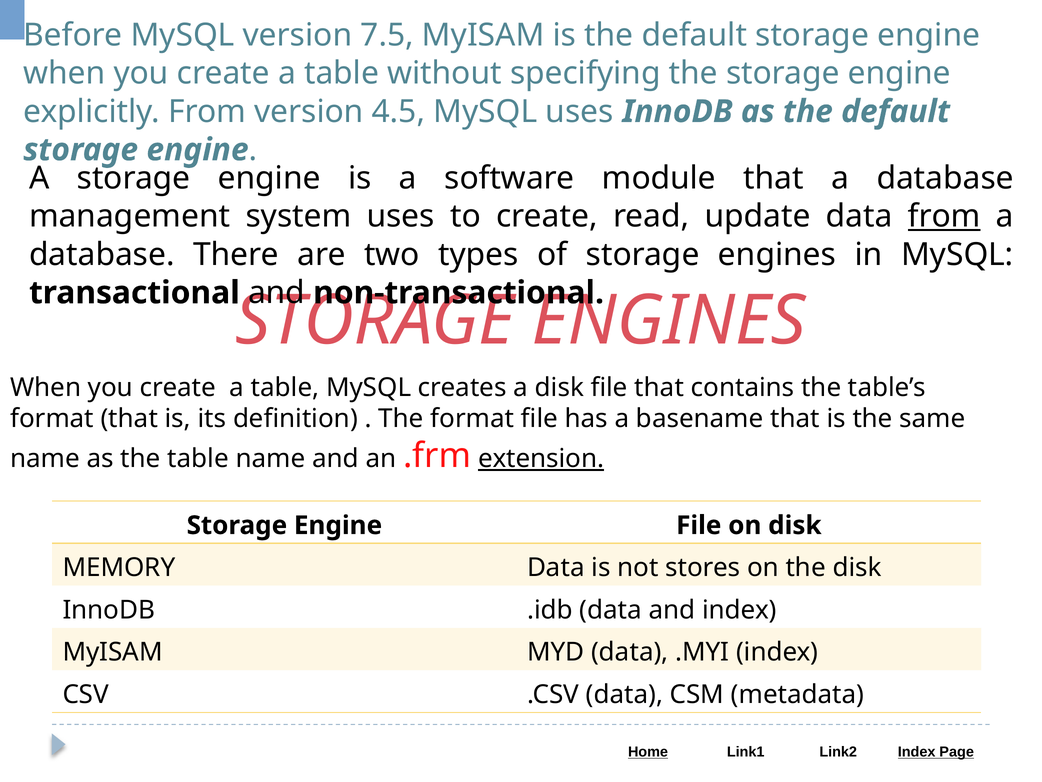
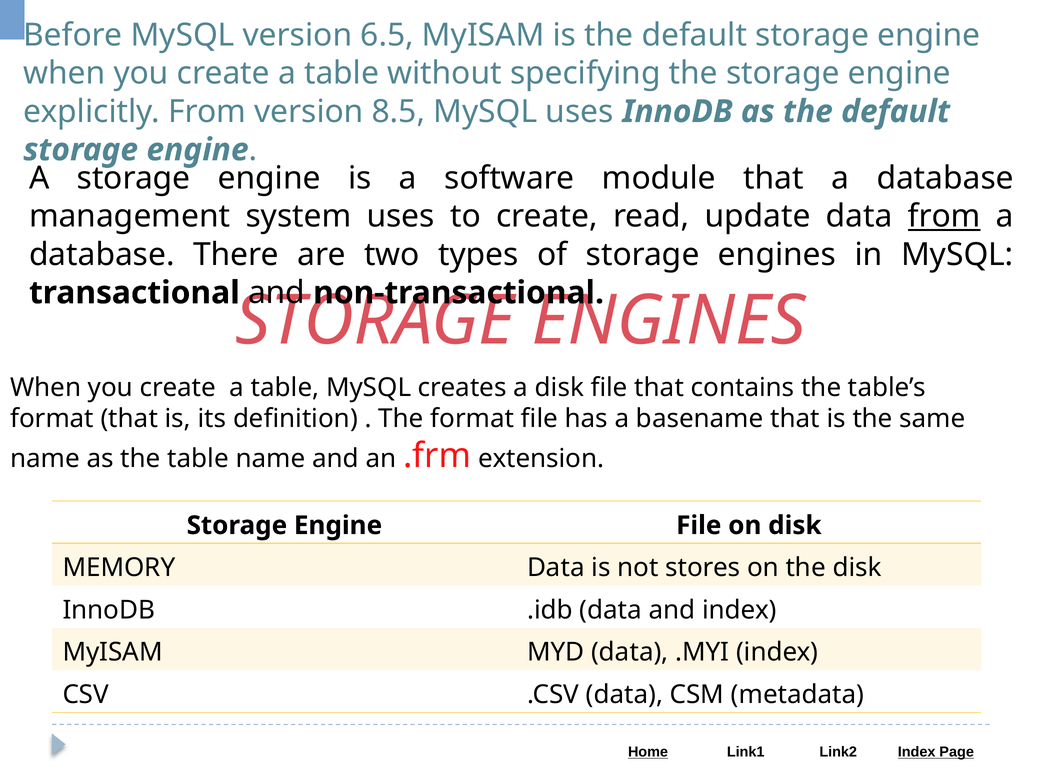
7.5: 7.5 -> 6.5 (387, 35)
4.5: 4.5 -> 8.5 (399, 111)
extension underline: present -> none (541, 458)
